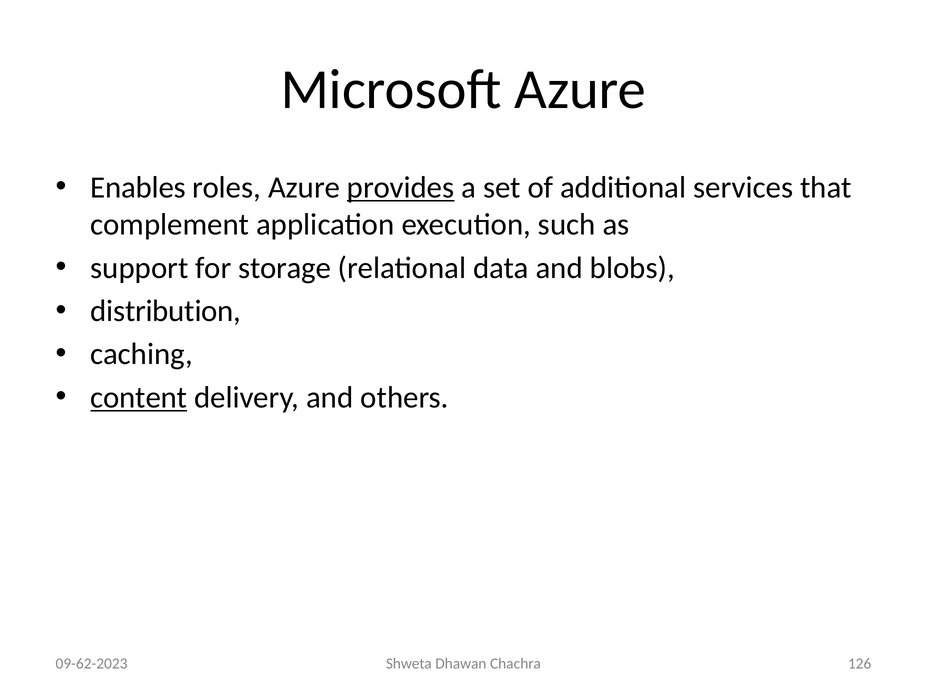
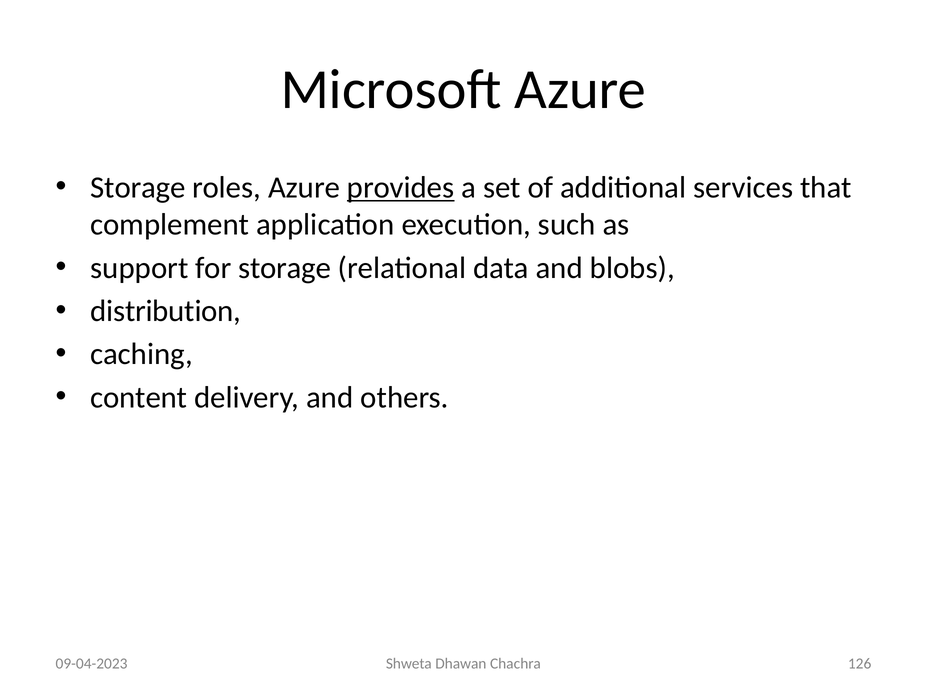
Enables: Enables -> Storage (138, 188)
content underline: present -> none (139, 398)
09-62-2023: 09-62-2023 -> 09-04-2023 (92, 664)
